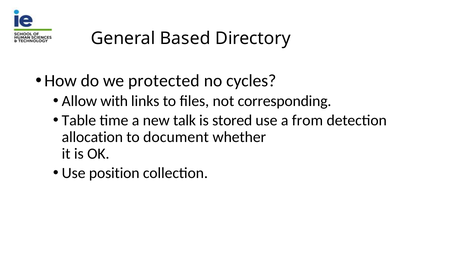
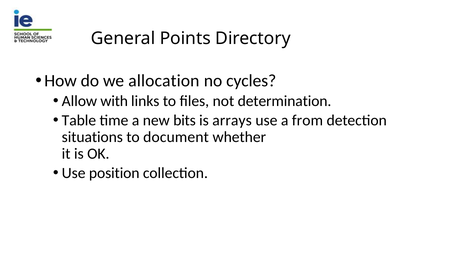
Based: Based -> Points (185, 38)
protected: protected -> allocation (164, 81)
corresponding: corresponding -> determination (285, 101)
talk: talk -> bits (185, 120)
stored: stored -> arrays (232, 120)
allocation: allocation -> situations (92, 137)
